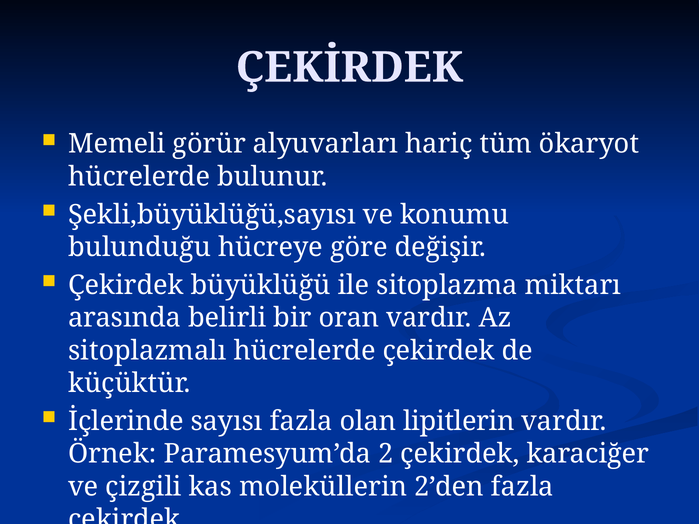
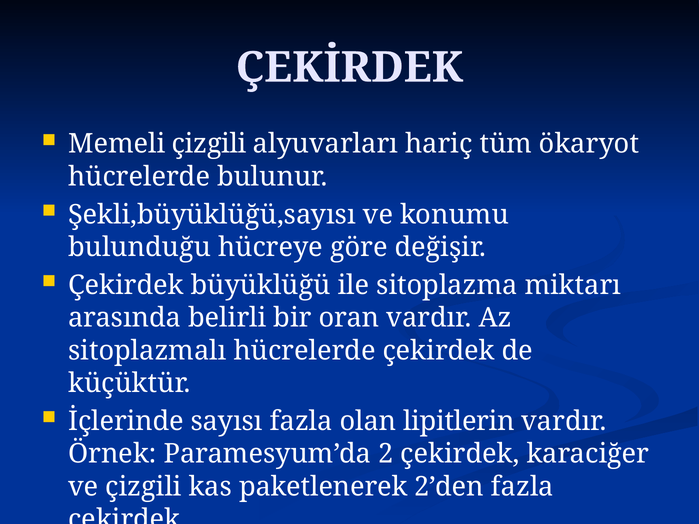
Memeli görür: görür -> çizgili (209, 144)
moleküllerin: moleküllerin -> paketlenerek (323, 487)
